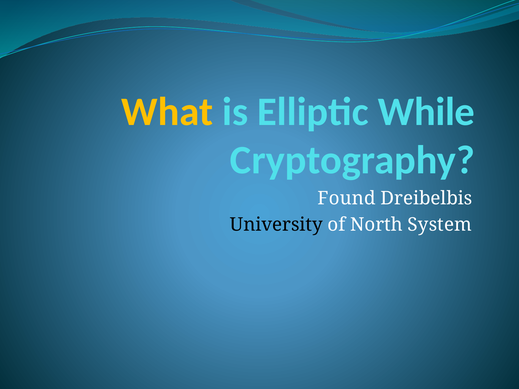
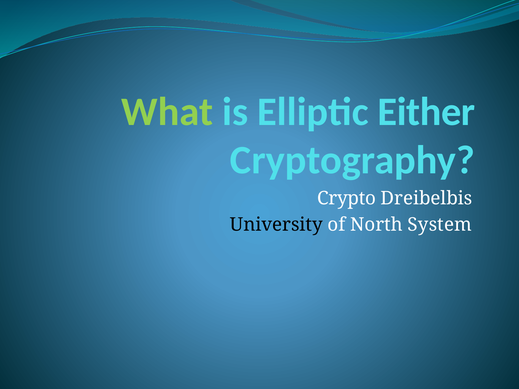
What colour: yellow -> light green (167, 112)
While: While -> Either (426, 112)
Found: Found -> Crypto (347, 198)
